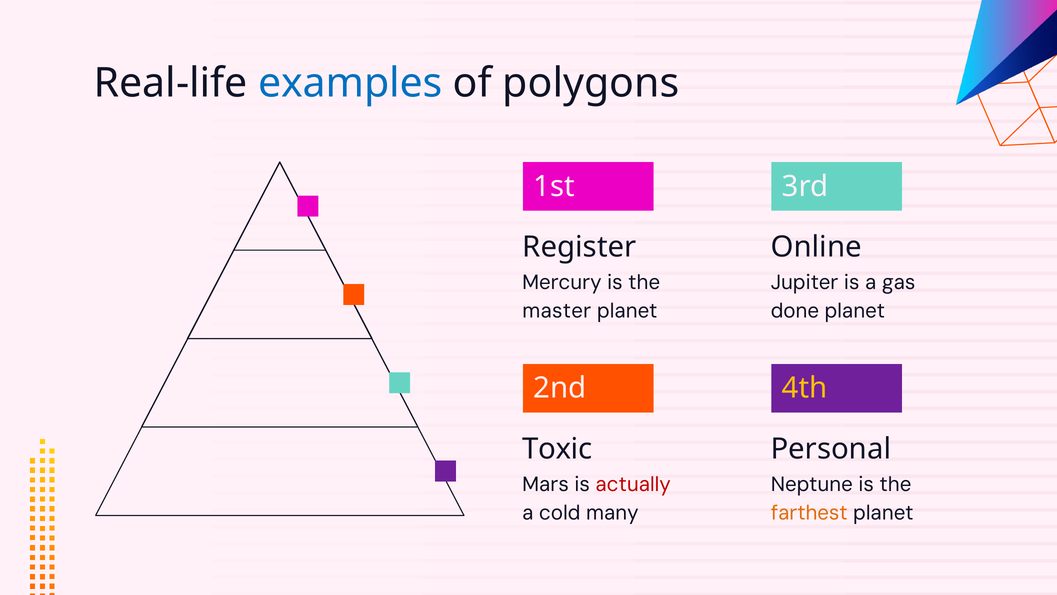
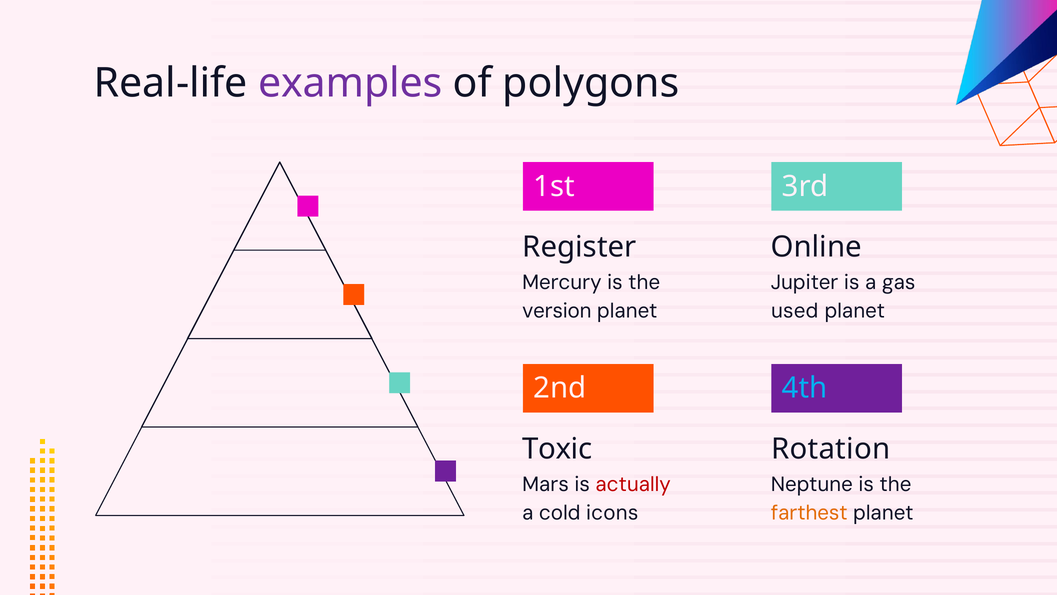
examples colour: blue -> purple (350, 83)
master: master -> version (557, 311)
done: done -> used (795, 311)
4th colour: yellow -> light blue (805, 388)
Personal: Personal -> Rotation (831, 449)
many: many -> icons (612, 512)
